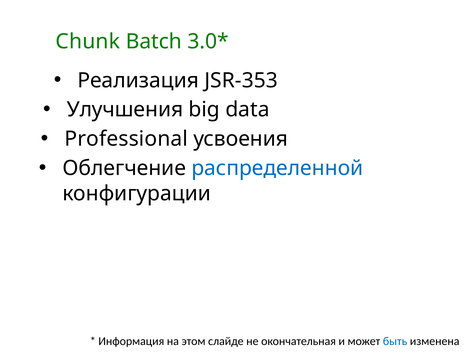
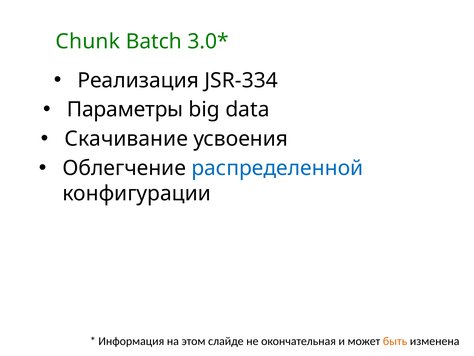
JSR-353: JSR-353 -> JSR-334 (241, 80)
Улучшения: Улучшения -> Параметры (125, 110)
Professional: Professional -> Скачивание (126, 139)
быть colour: blue -> orange (395, 341)
